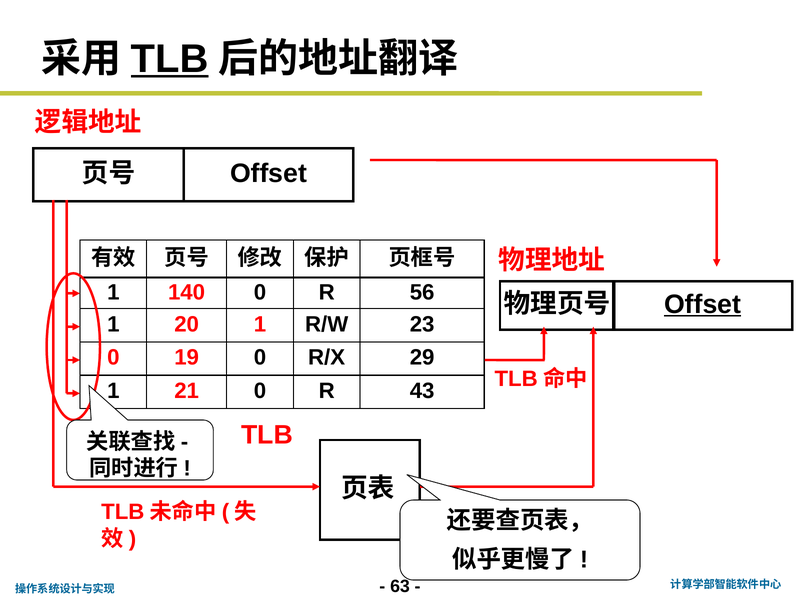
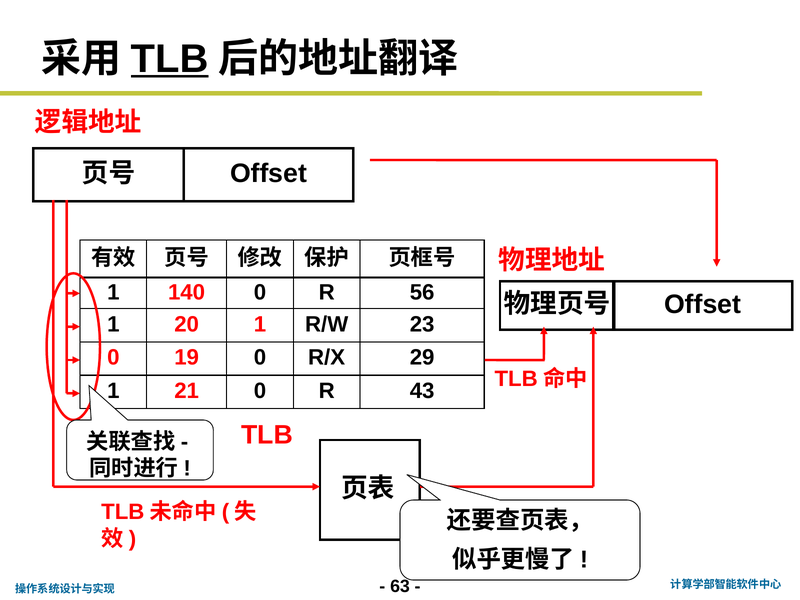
Offset underline: present -> none (703, 304)
